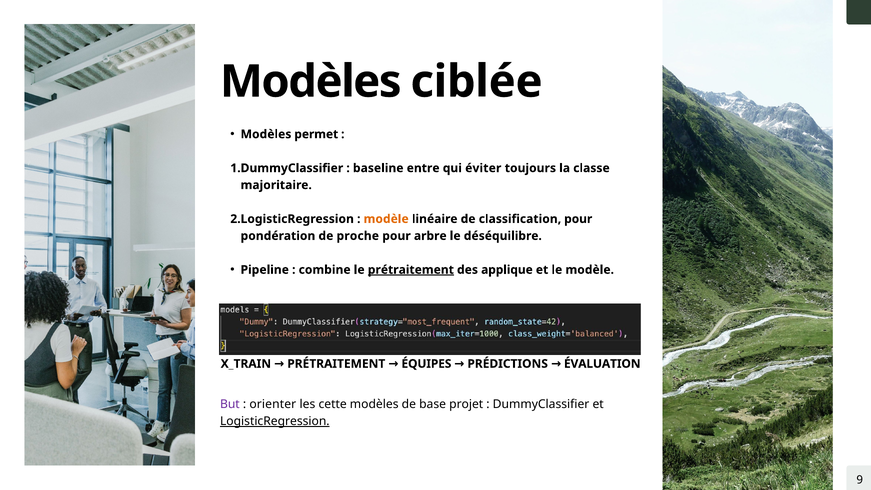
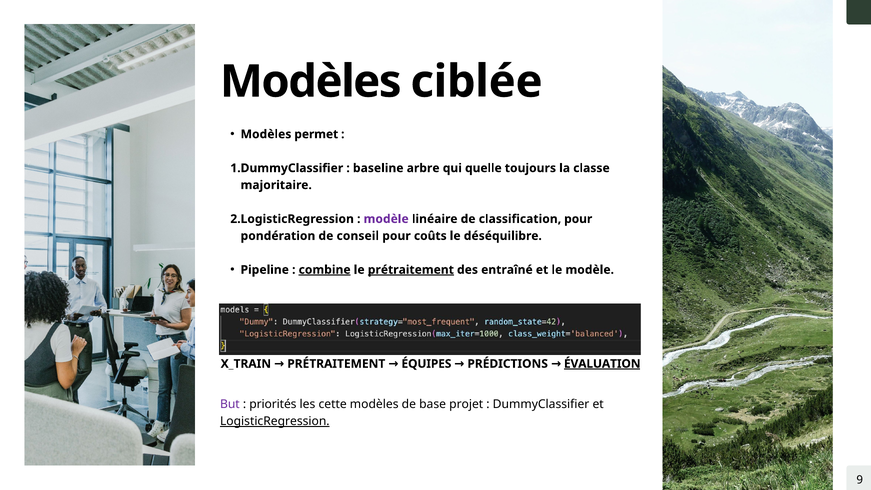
entre: entre -> arbre (423, 168)
éviter: éviter -> quelle (483, 168)
modèle colour: orange -> purple (386, 219)
proche: proche -> conseil (358, 236)
arbre: arbre -> coûts (430, 236)
combine underline: none -> present (325, 270)
applique: applique -> entraîné (507, 270)
ÉVALUATION underline: none -> present (602, 364)
orienter: orienter -> priorités (273, 404)
